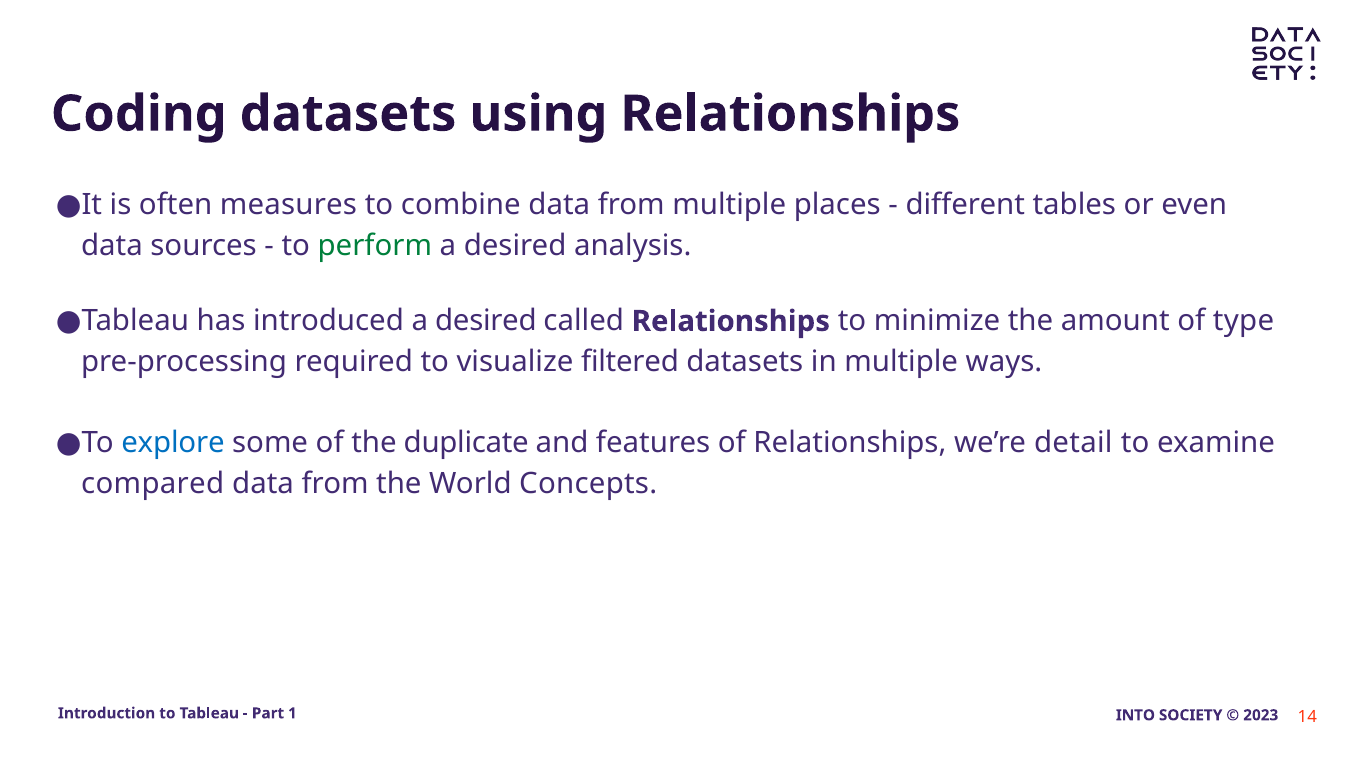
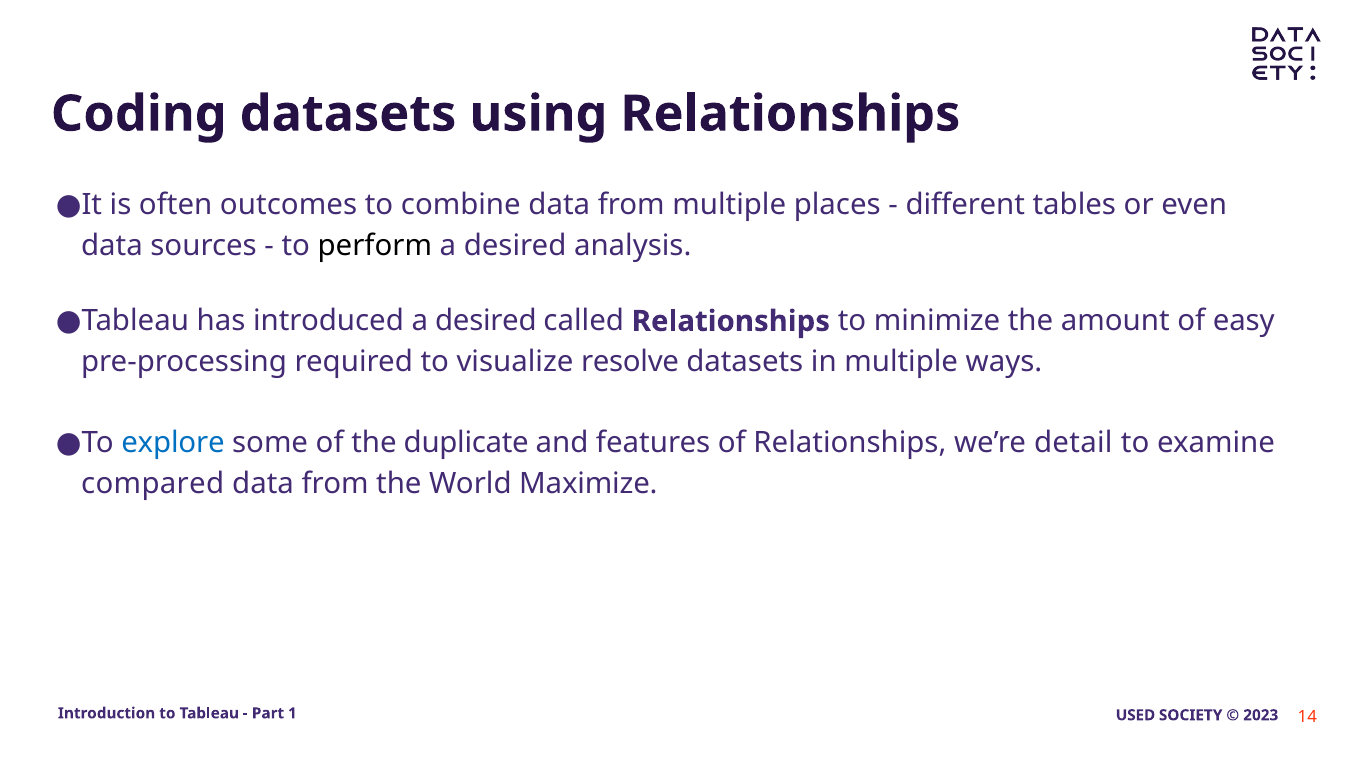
measures: measures -> outcomes (289, 205)
perform colour: green -> black (375, 245)
type: type -> easy (1244, 321)
filtered: filtered -> resolve (630, 362)
Concepts: Concepts -> Maximize (588, 483)
INTO: INTO -> USED (1135, 715)
